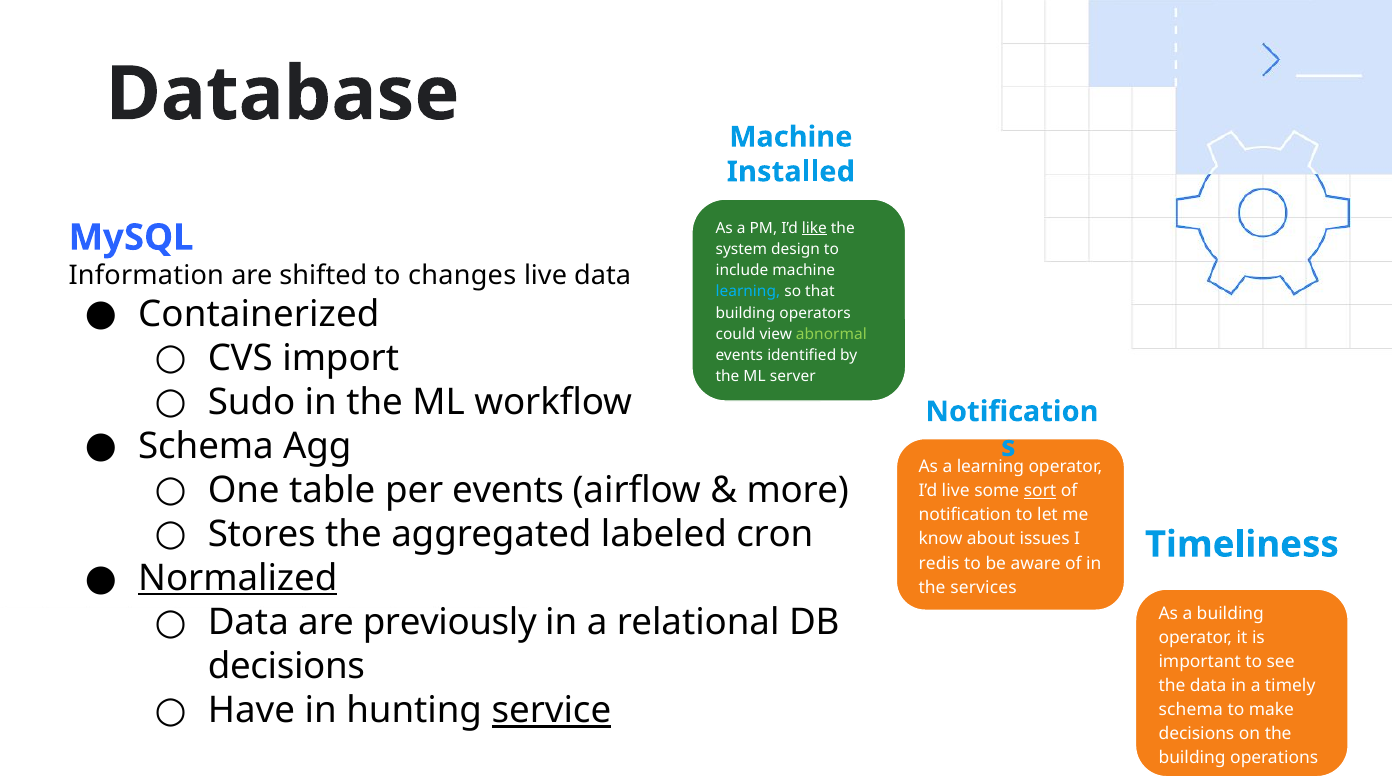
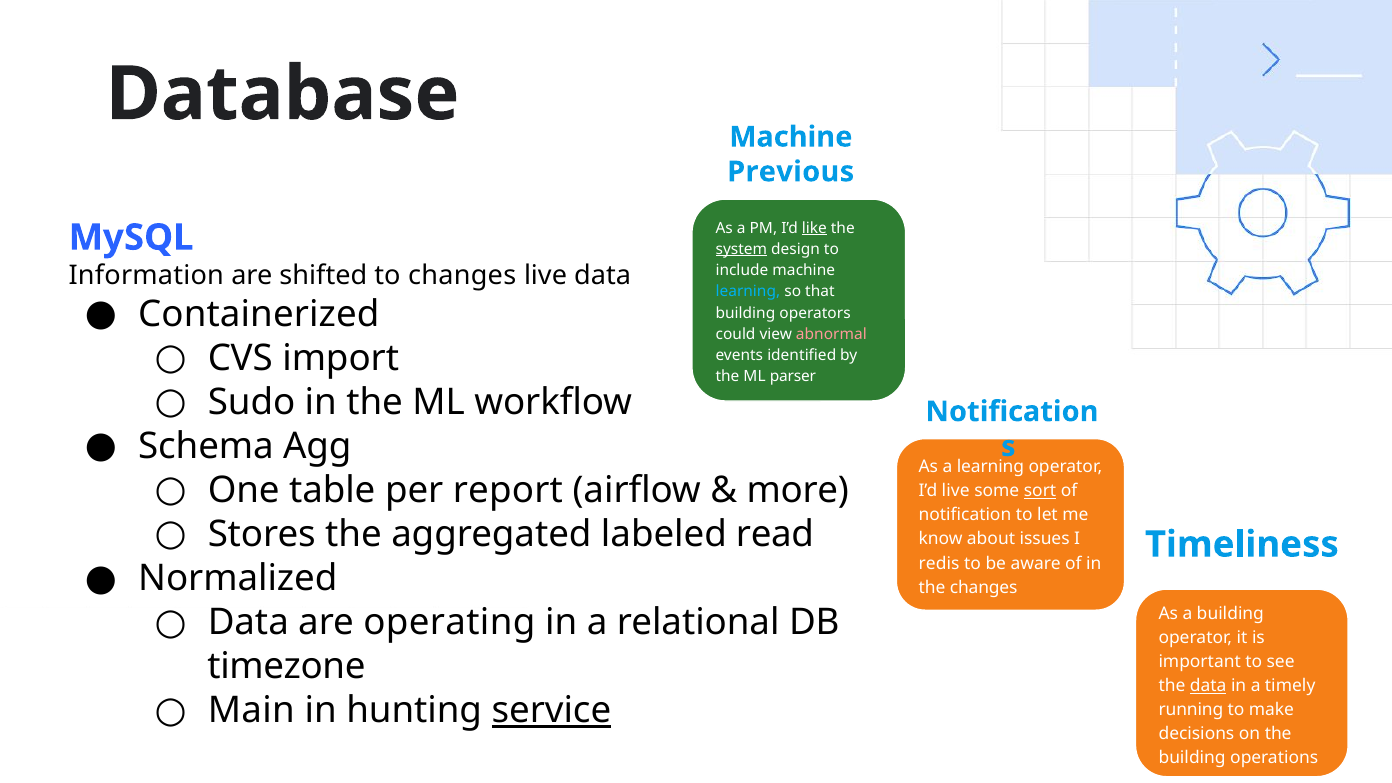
Installed: Installed -> Previous (791, 172)
system underline: none -> present (741, 249)
abnormal colour: light green -> pink (831, 334)
server: server -> parser (793, 377)
per events: events -> report (508, 490)
cron: cron -> read (775, 534)
Normalized underline: present -> none (238, 578)
the services: services -> changes (984, 587)
previously: previously -> operating (449, 623)
decisions: decisions -> timezone (286, 667)
data underline: none -> present (1208, 686)
Have: Have -> Main (251, 711)
schema: schema -> running (1191, 710)
